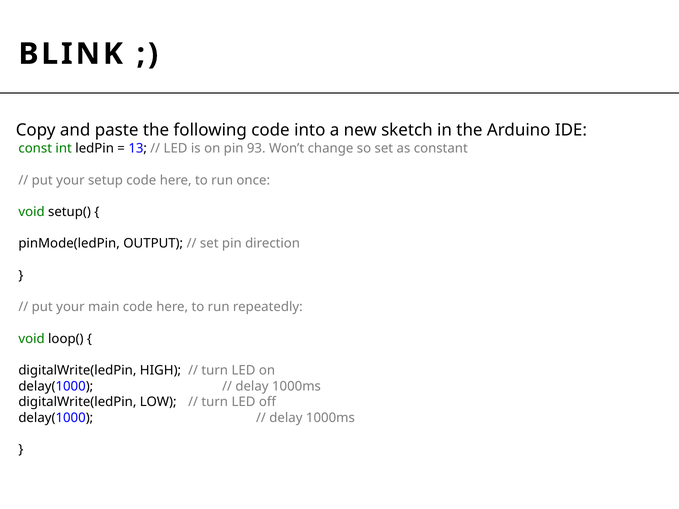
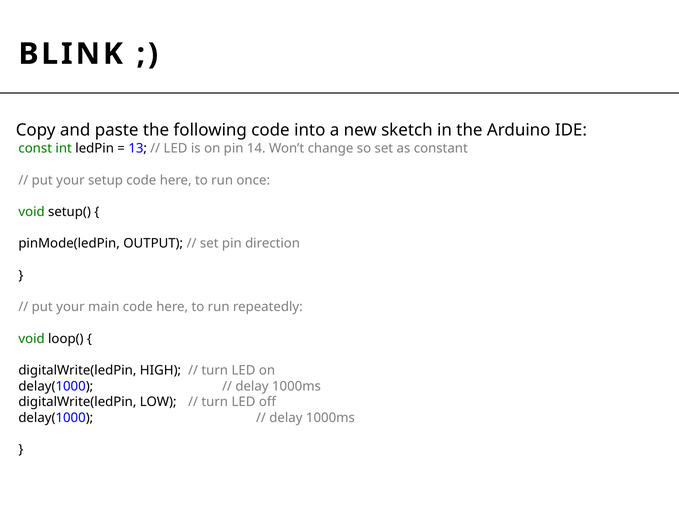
93: 93 -> 14 (256, 149)
